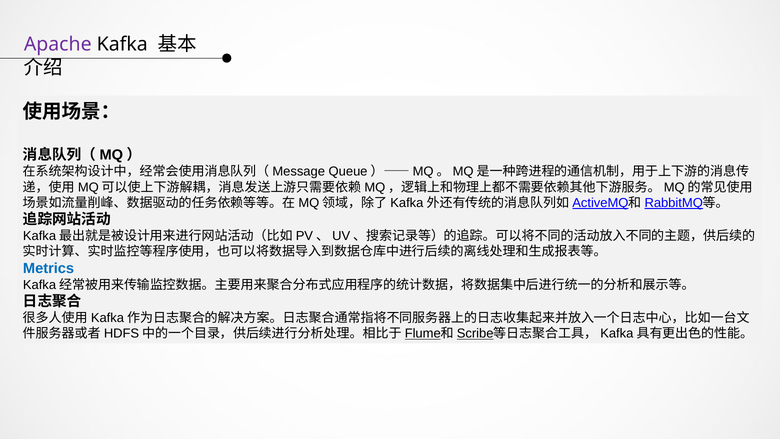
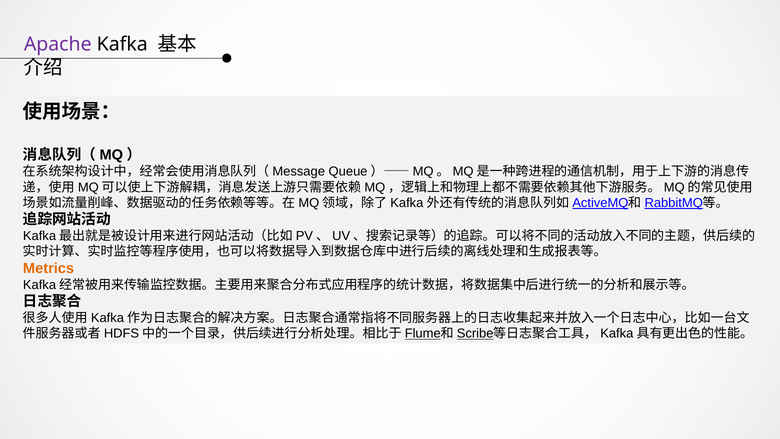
Metrics colour: blue -> orange (49, 268)
